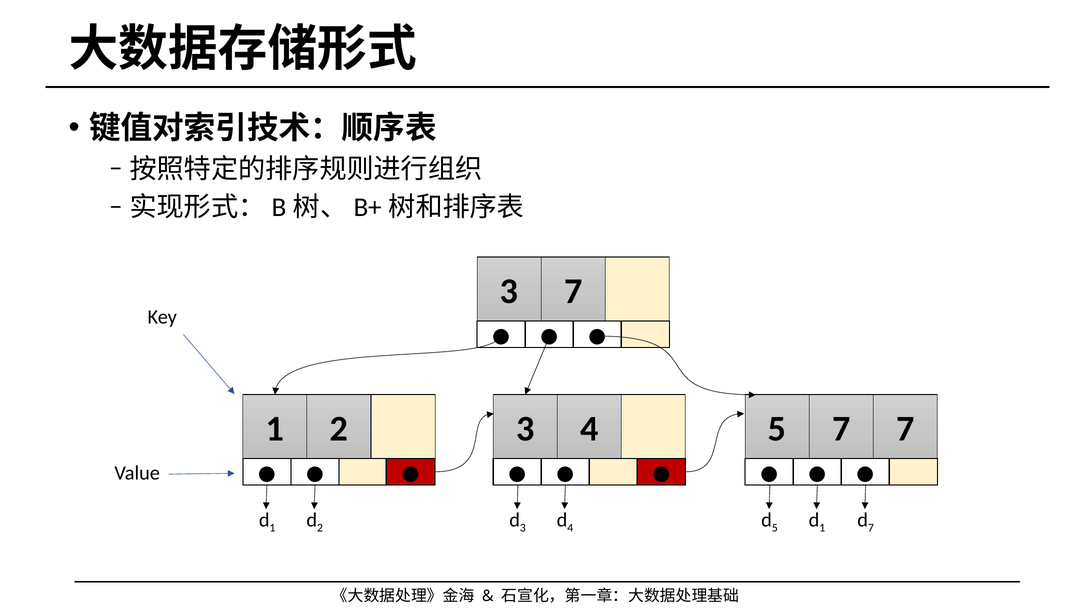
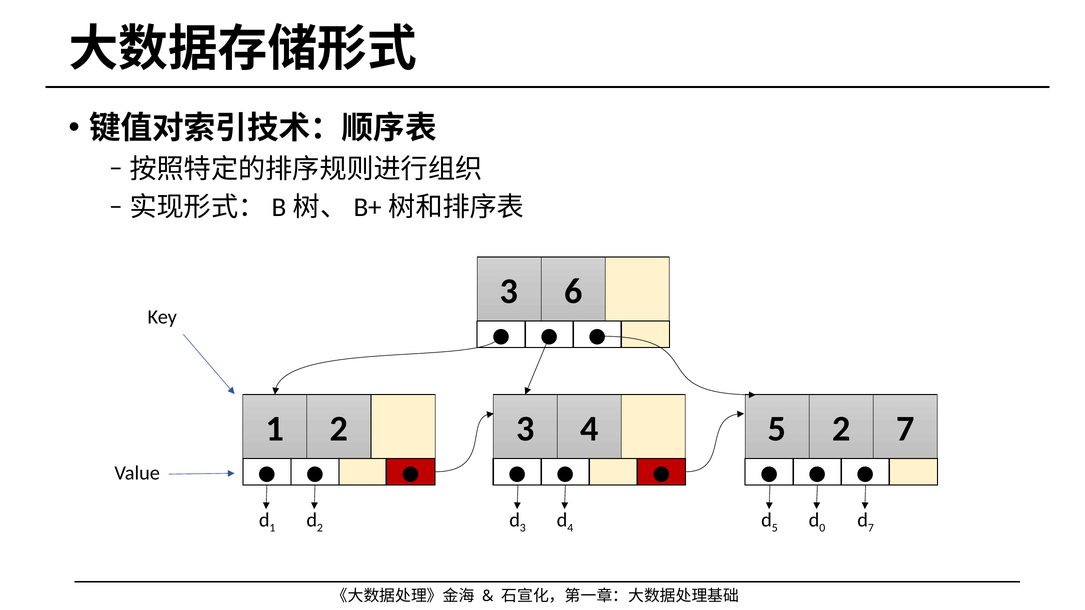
3 7: 7 -> 6 (573, 292)
5 7: 7 -> 2 (841, 429)
1: 1 -> 0 (822, 528)
